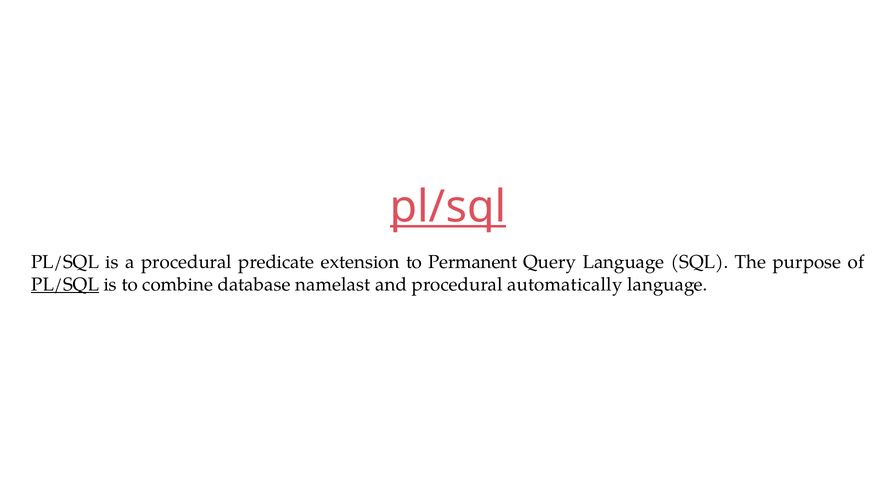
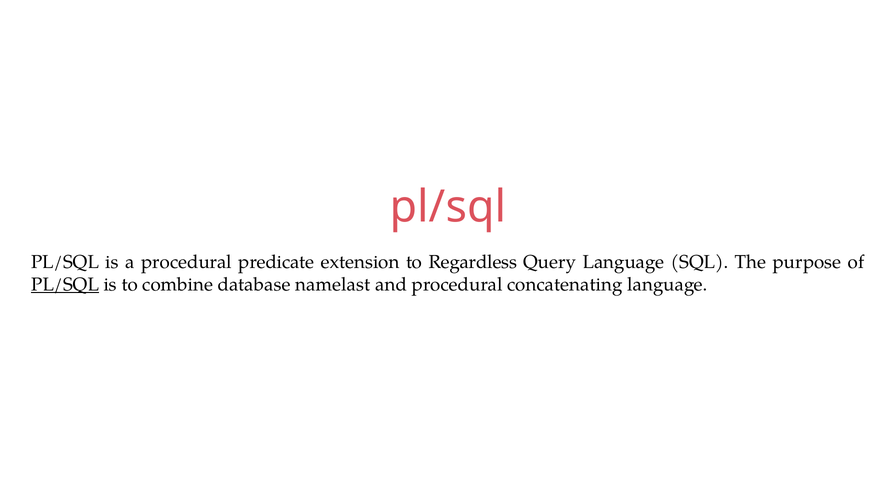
pl/sql underline: present -> none (448, 207)
Permanent: Permanent -> Regardless (473, 262)
automatically: automatically -> concatenating (565, 285)
